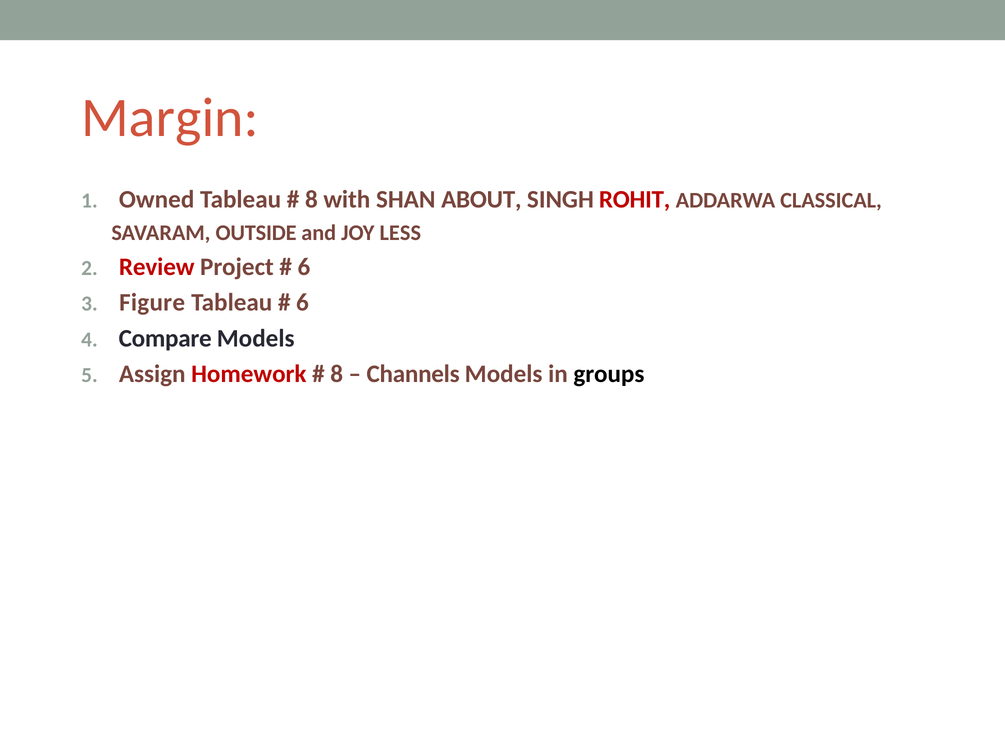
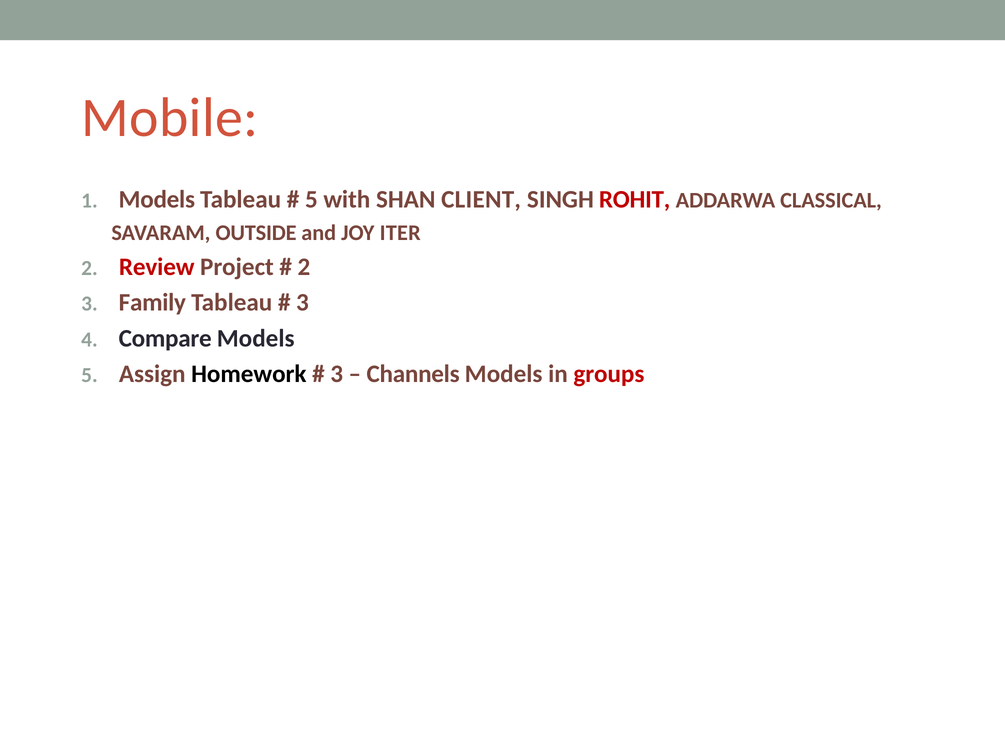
Margin: Margin -> Mobile (170, 118)
1 Owned: Owned -> Models (157, 199)
8: 8 -> 5 (311, 199)
ABOUT: ABOUT -> CLIENT (481, 199)
LESS: LESS -> ITER (400, 233)
6: 6 -> 2 (304, 267)
Figure: Figure -> Family (152, 302)
6: 6 -> 3 (302, 302)
Homework colour: red -> black (249, 374)
8: 8 -> 3 (337, 374)
groups colour: black -> red (609, 374)
